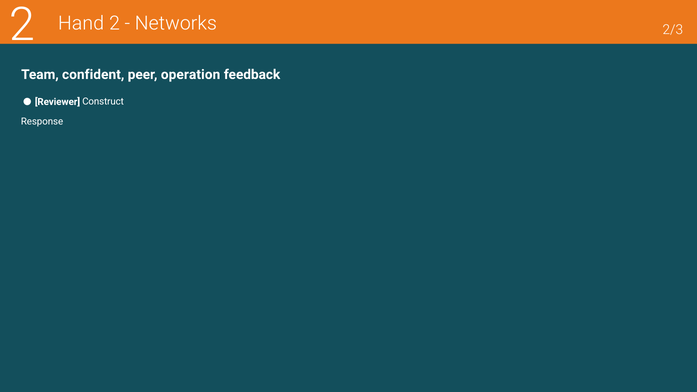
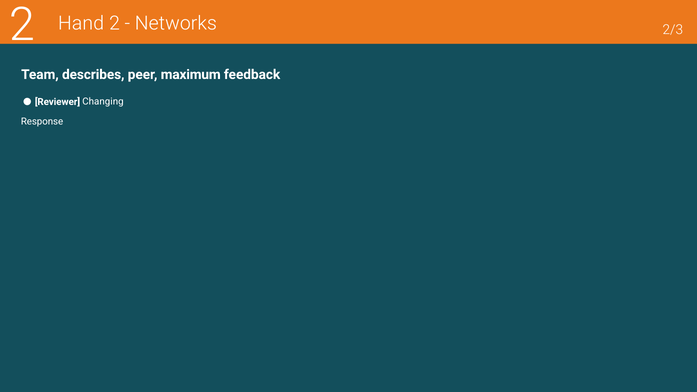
confident: confident -> describes (93, 75)
operation: operation -> maximum (191, 75)
Construct: Construct -> Changing (103, 102)
